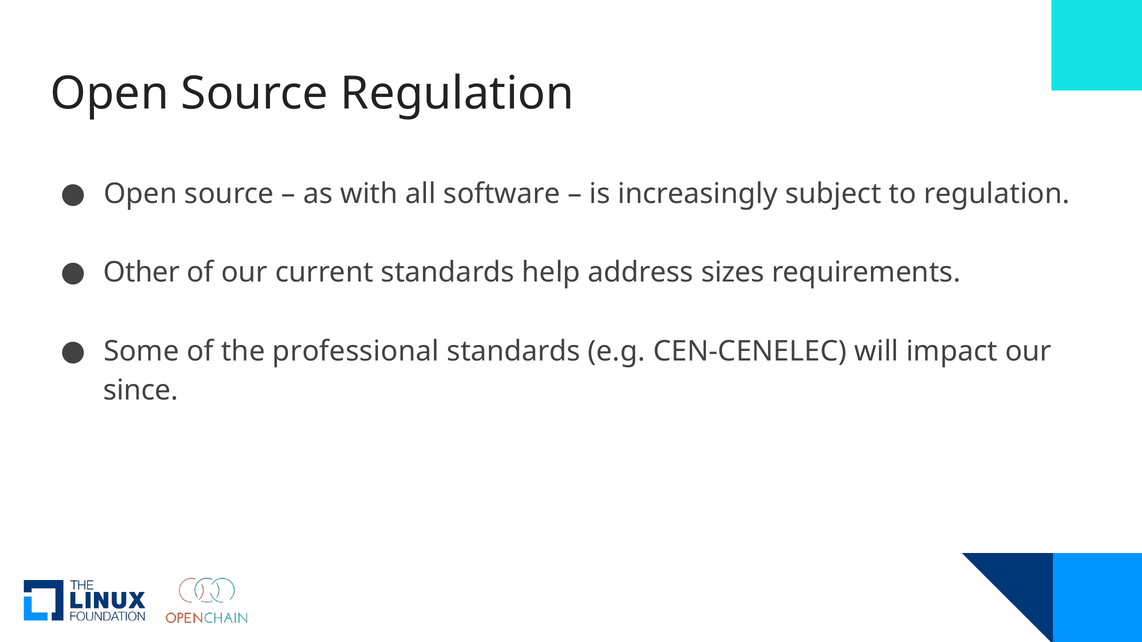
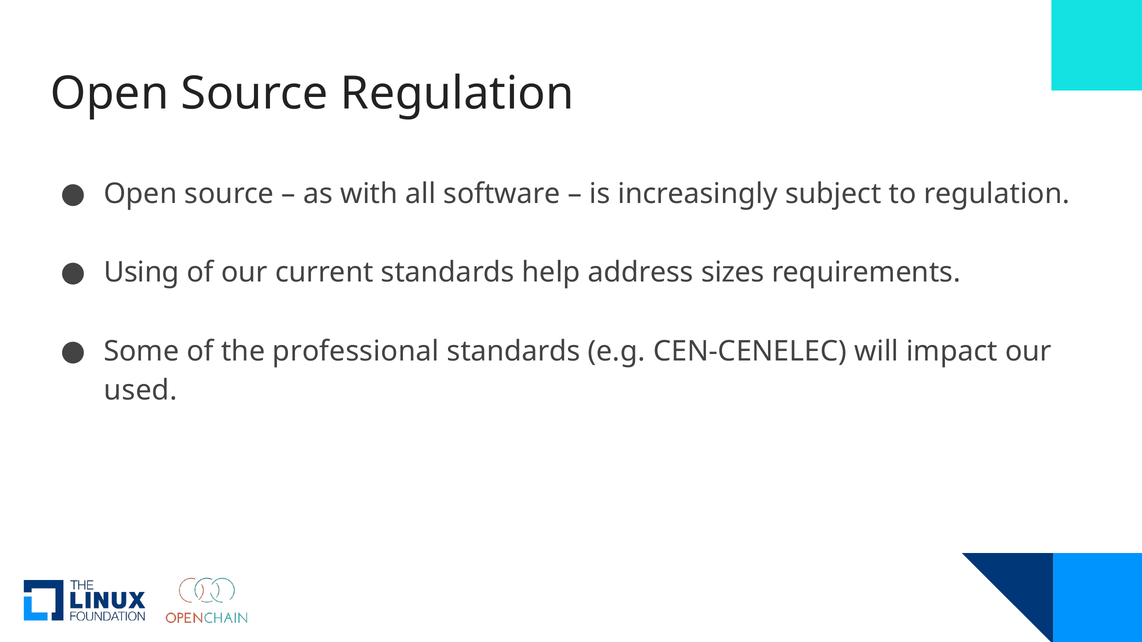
Other: Other -> Using (142, 273)
since: since -> used (141, 391)
